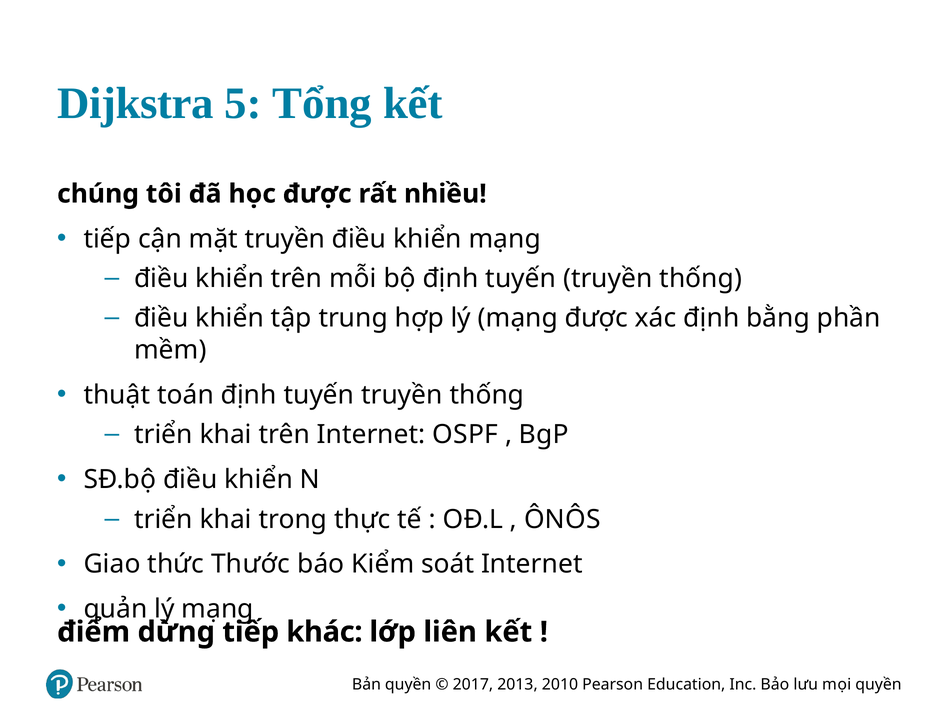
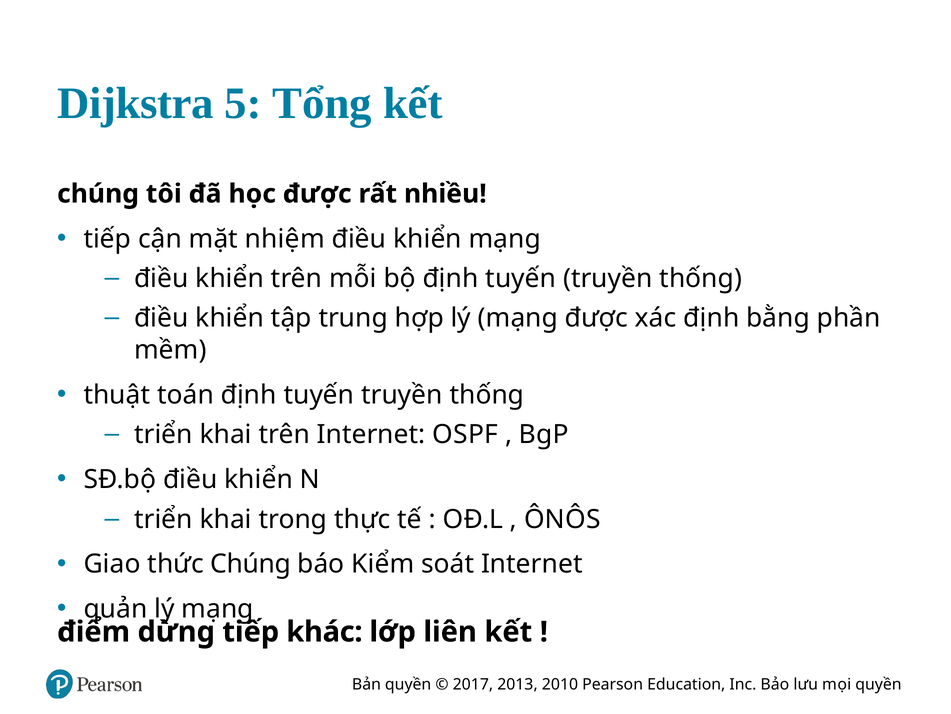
mặt truyền: truyền -> nhiệm (285, 239)
thức Thước: Thước -> Chúng (251, 564)
